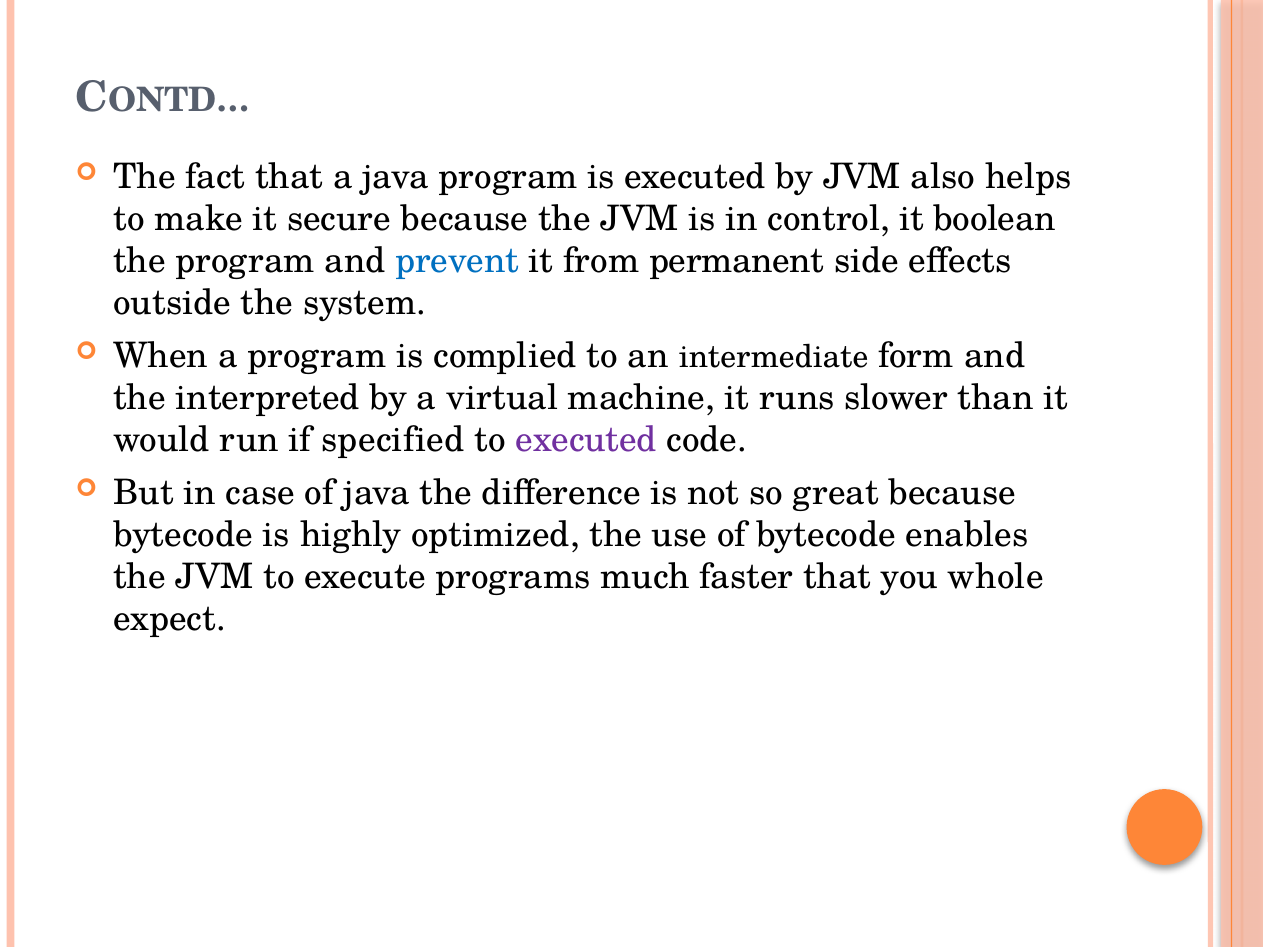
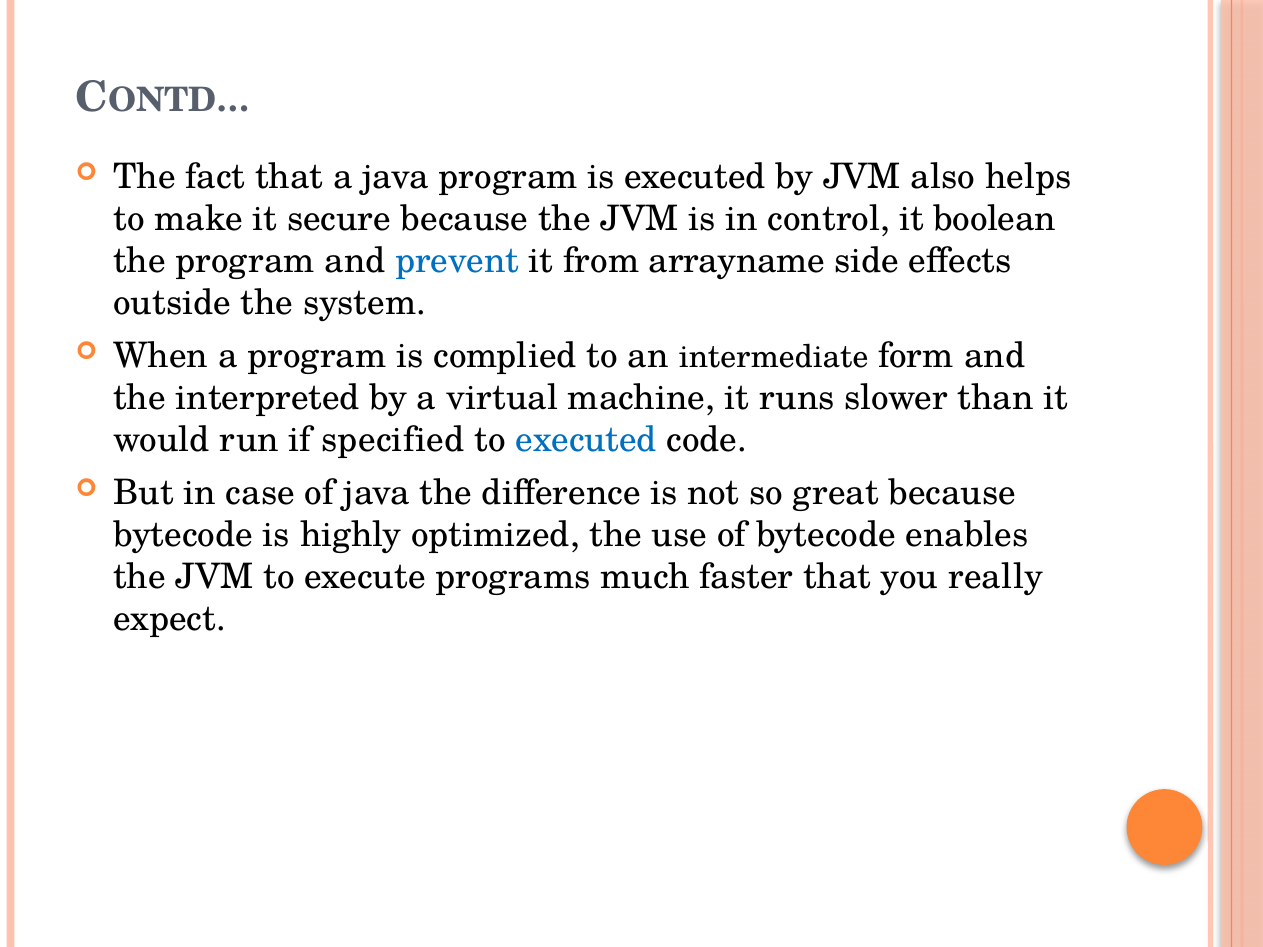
permanent: permanent -> arrayname (737, 261)
executed colour: purple -> blue (586, 440)
whole: whole -> really (996, 577)
